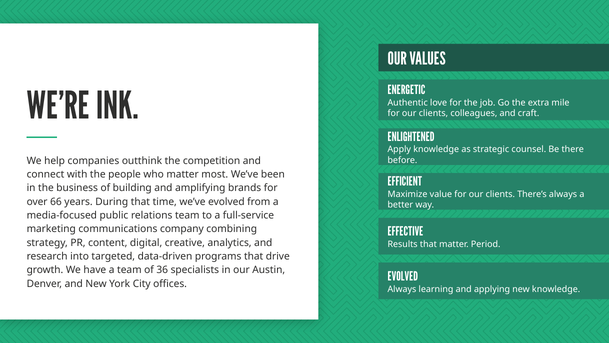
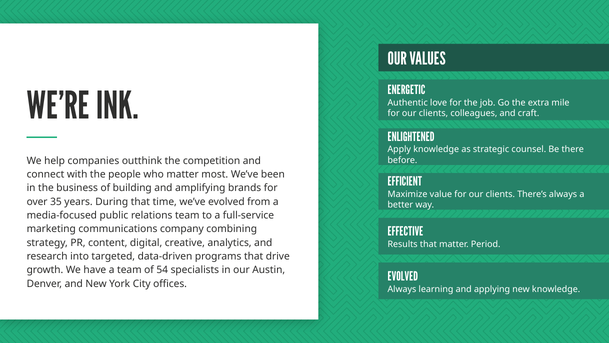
66: 66 -> 35 (56, 202)
36: 36 -> 54 (162, 270)
